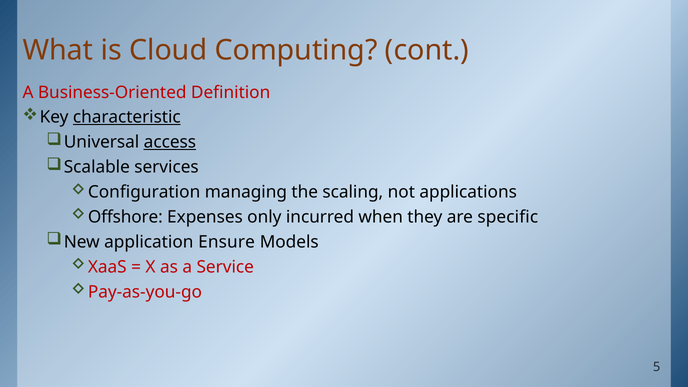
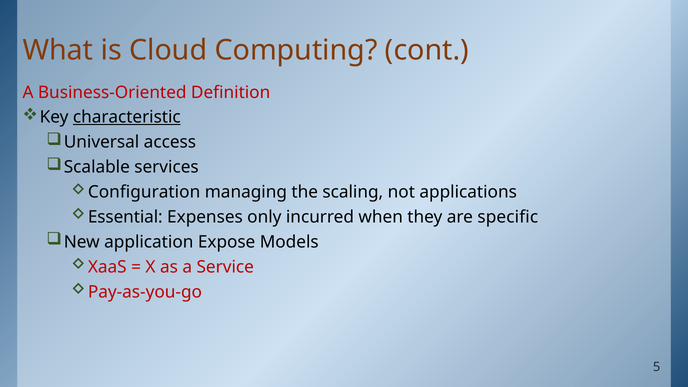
access underline: present -> none (170, 142)
Offshore: Offshore -> Essential (125, 217)
Ensure: Ensure -> Expose (227, 242)
